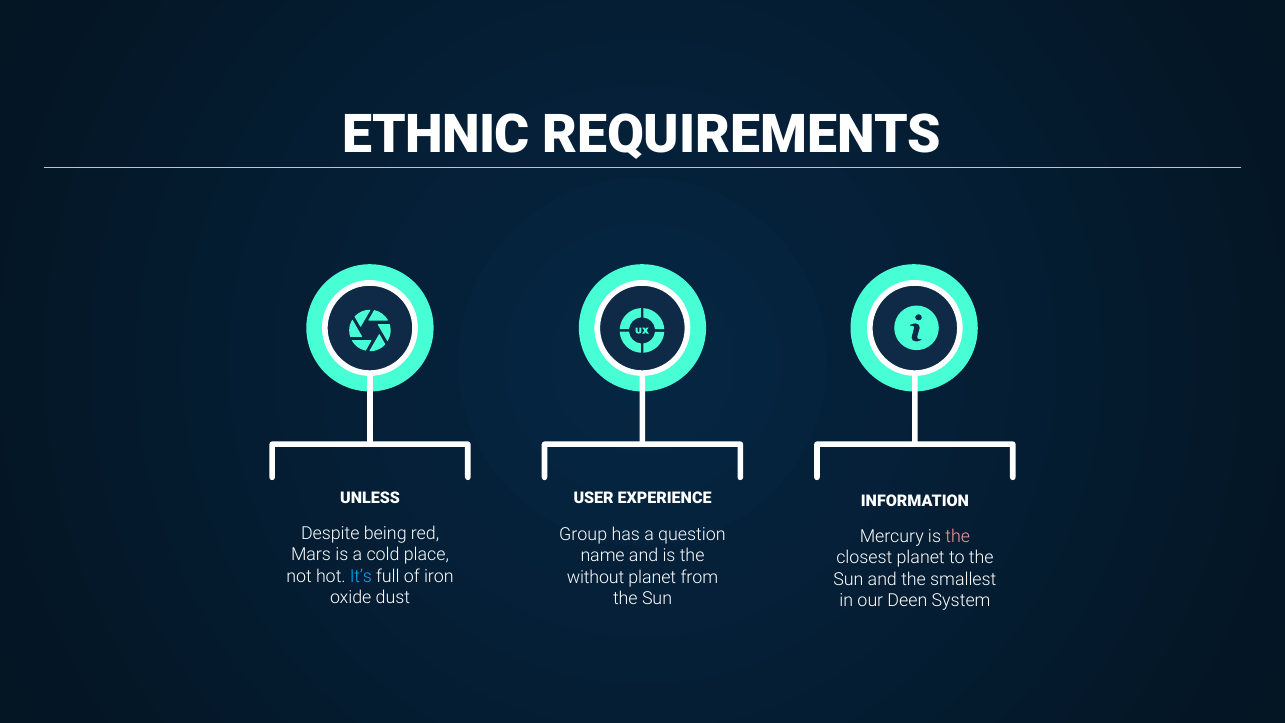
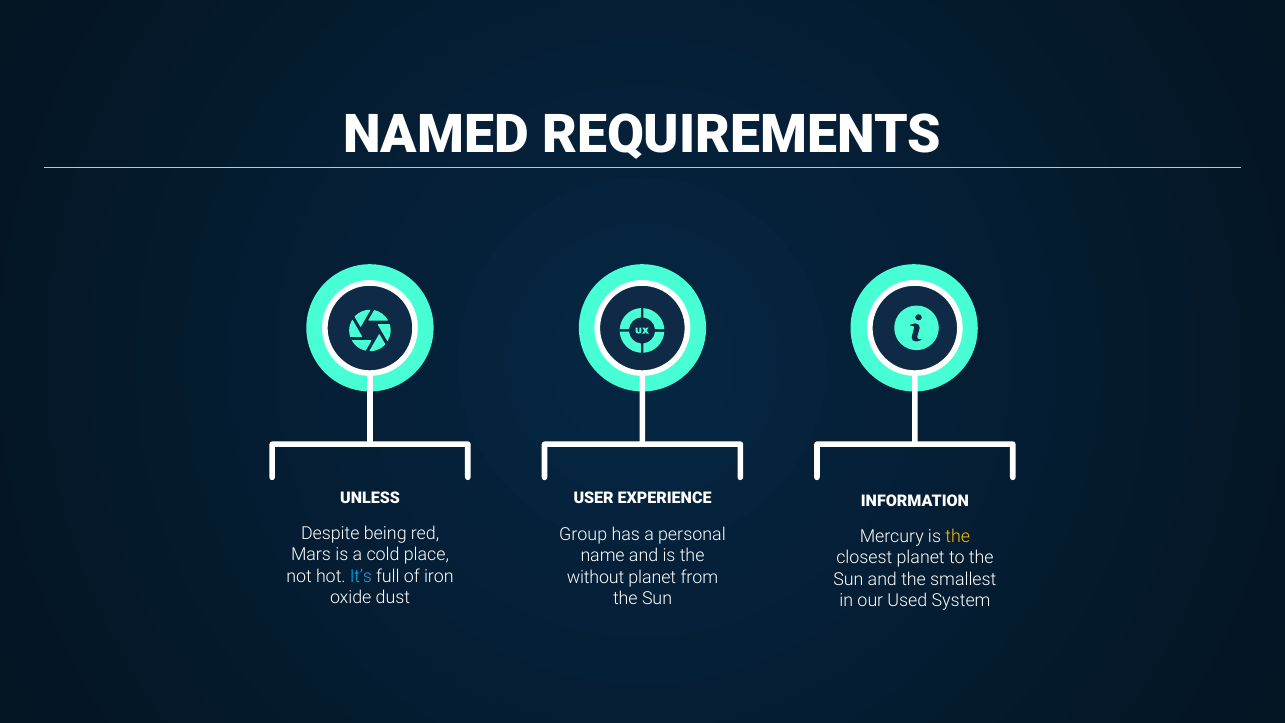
ETHNIC: ETHNIC -> NAMED (436, 135)
question: question -> personal (692, 534)
the colour: pink -> yellow (958, 536)
Deen: Deen -> Used (907, 601)
